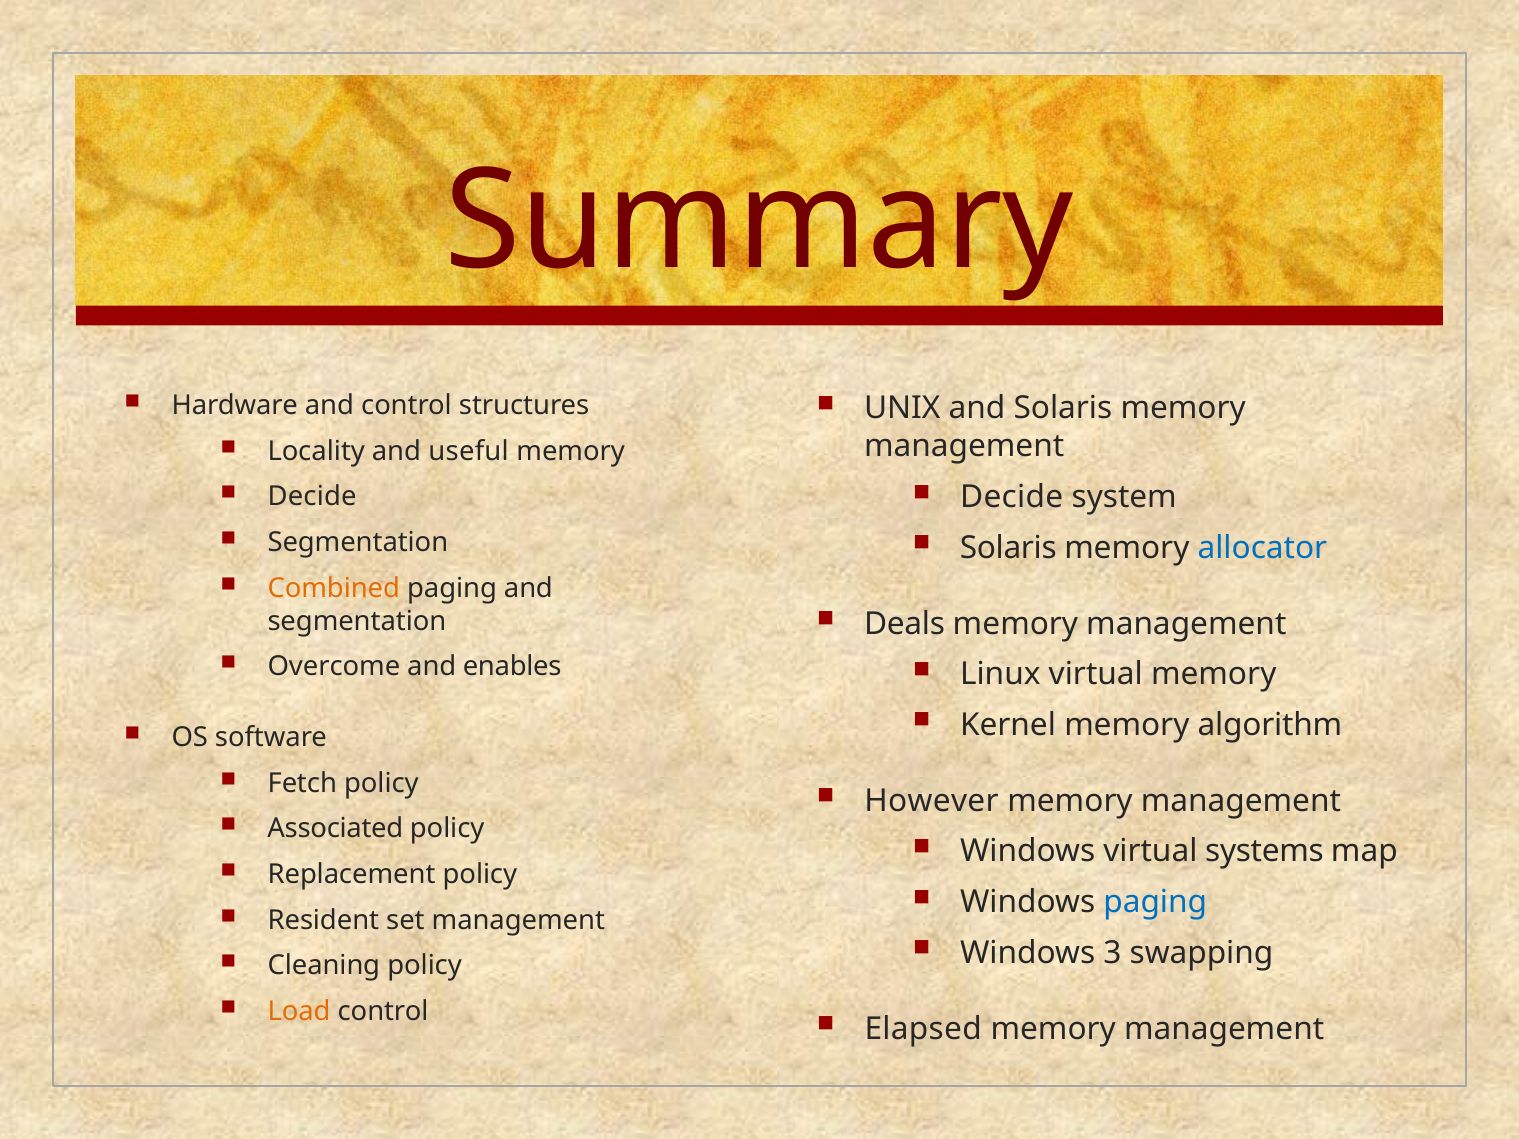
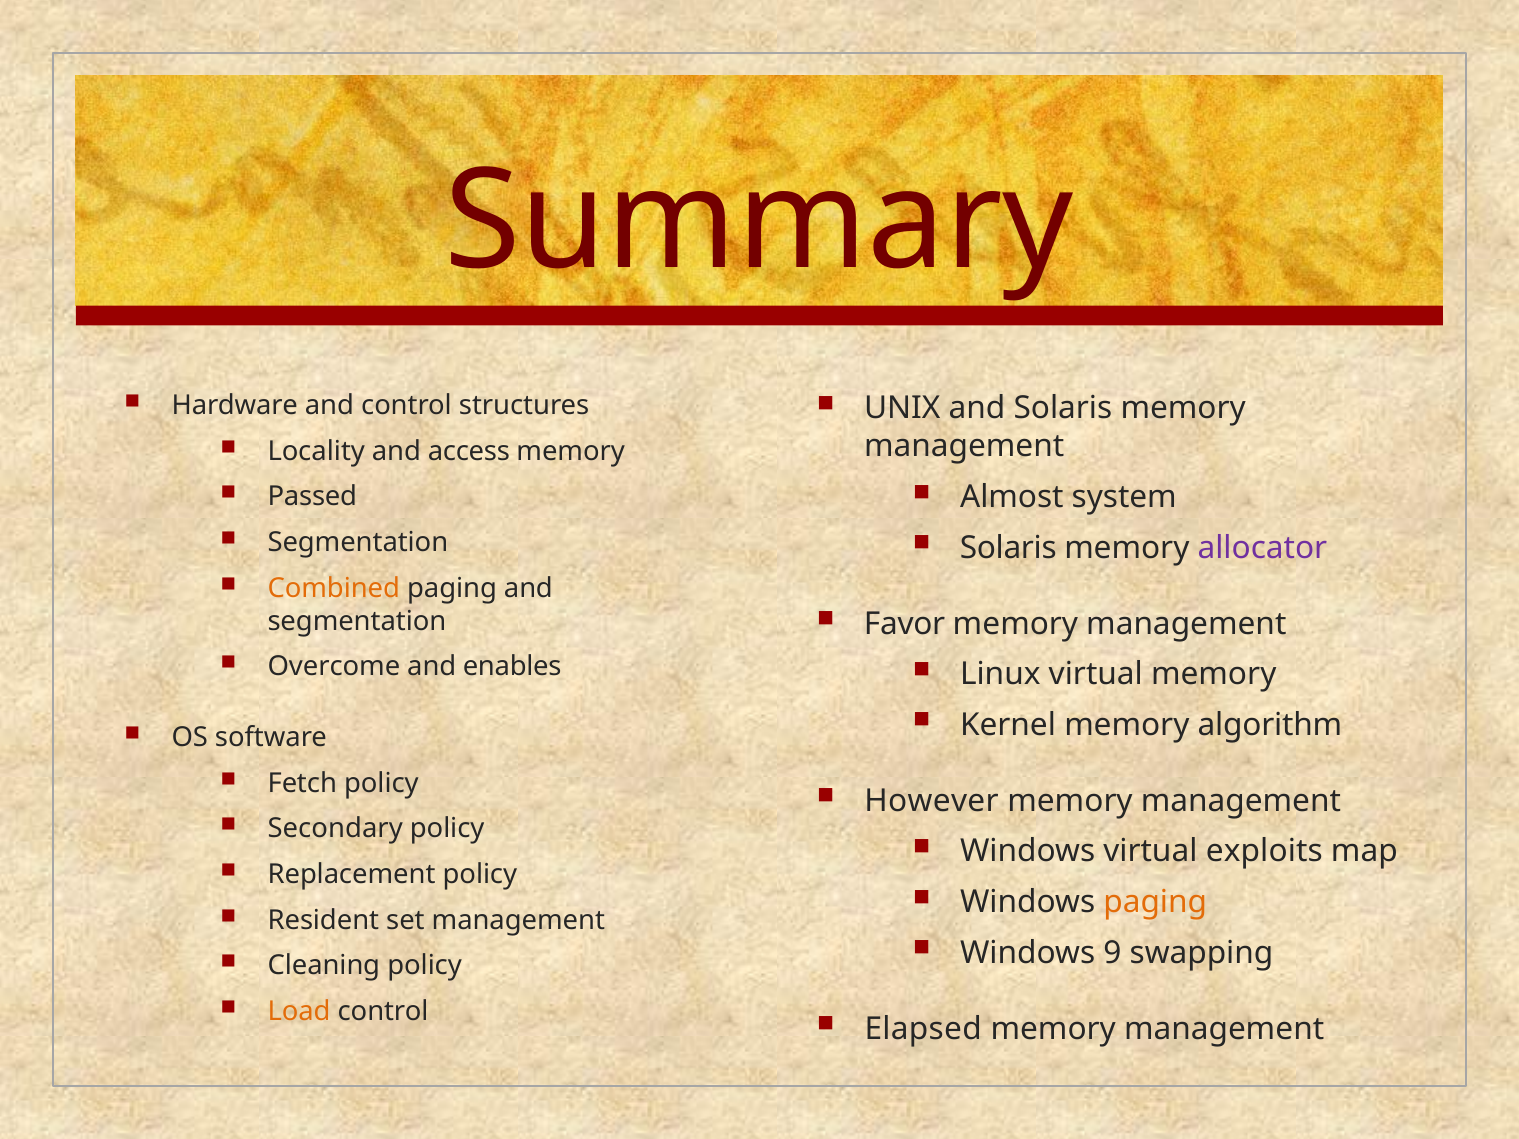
useful: useful -> access (469, 451)
Decide: Decide -> Almost (1012, 497)
Decide: Decide -> Passed (312, 497)
allocator colour: blue -> purple (1262, 548)
Deals: Deals -> Favor (905, 624)
Associated: Associated -> Secondary (335, 829)
systems: systems -> exploits (1264, 852)
paging colour: blue -> orange (1155, 902)
3: 3 -> 9 (1112, 953)
